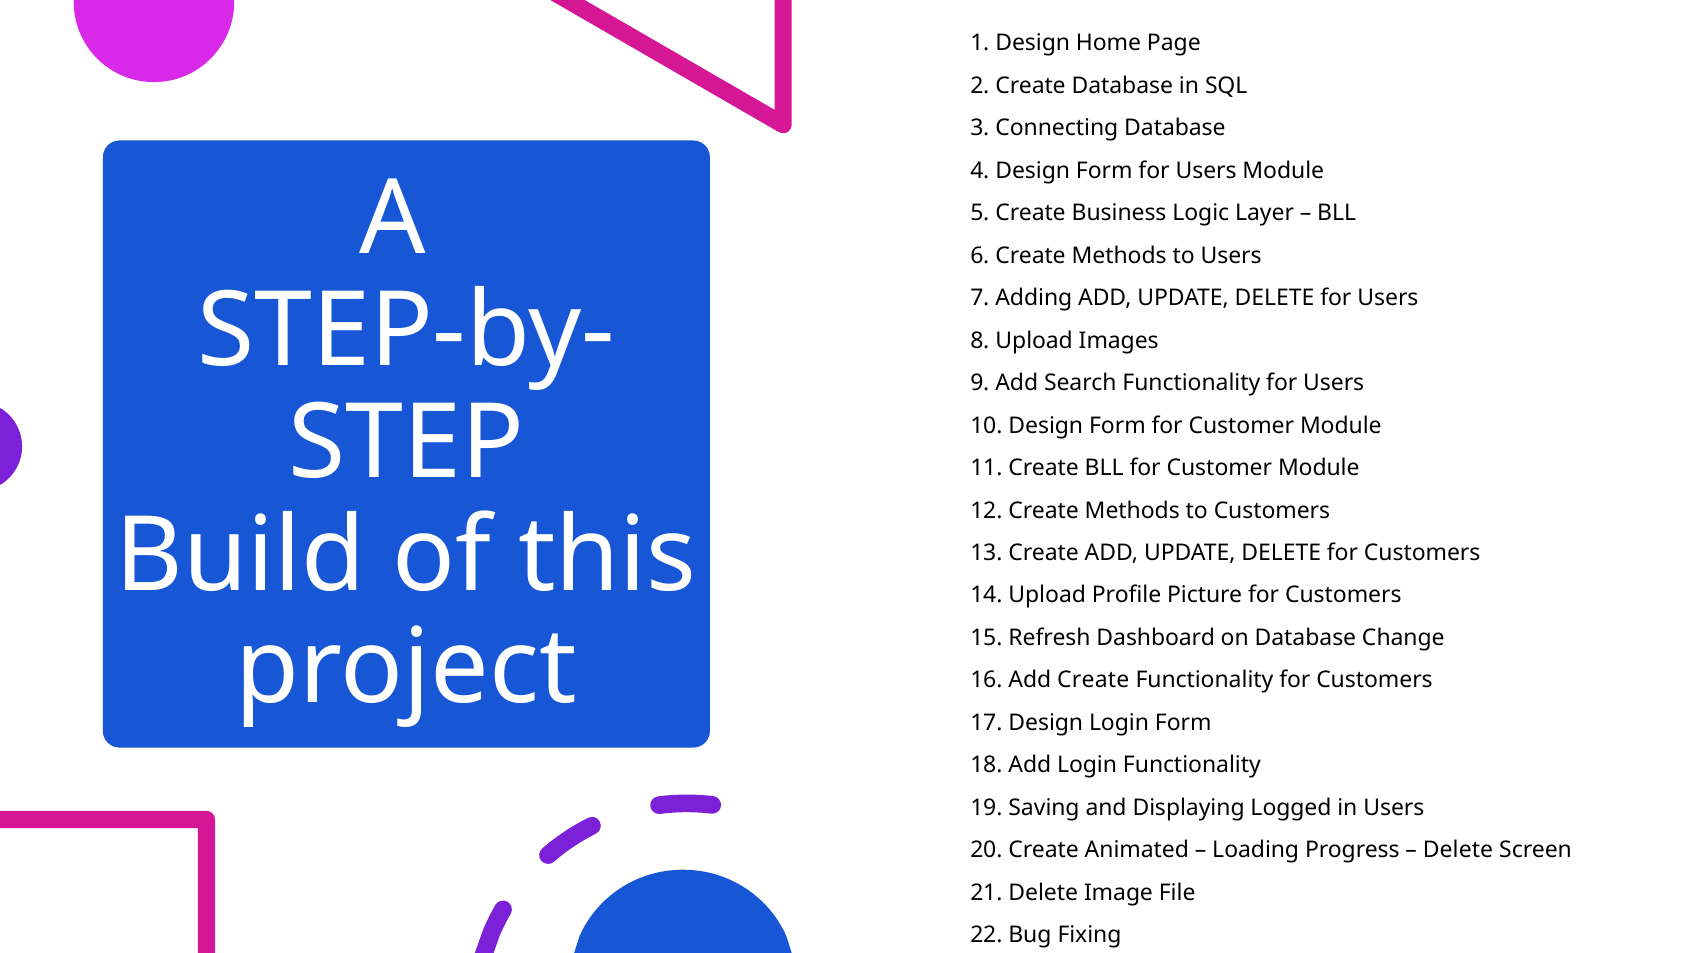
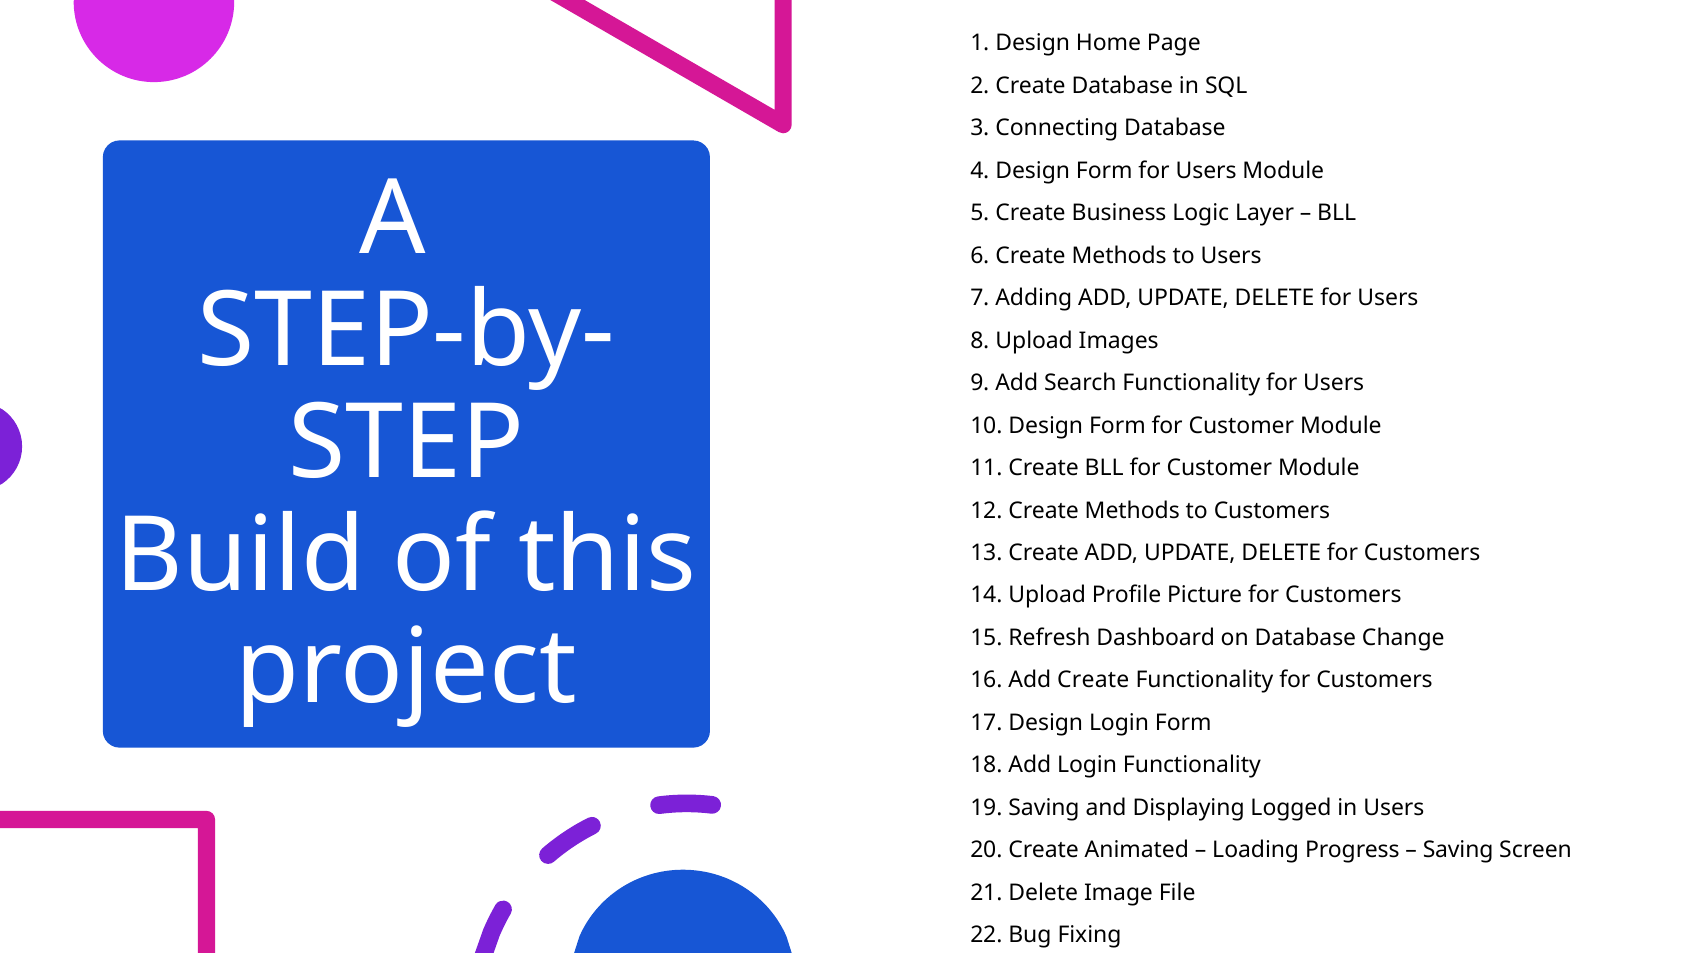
Delete: Delete -> Saving (1458, 850)
